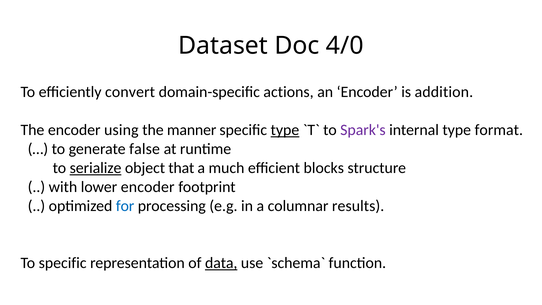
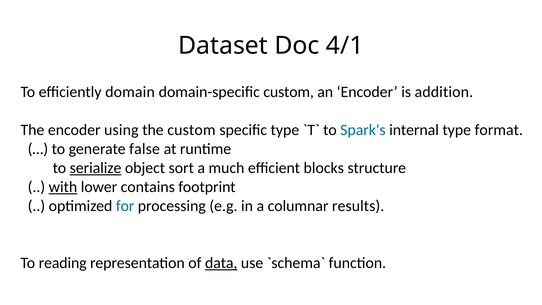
4/0: 4/0 -> 4/1 (345, 46)
convert: convert -> domain (130, 92)
domain-specific actions: actions -> custom (289, 92)
the manner: manner -> custom (192, 130)
type underline: present -> none (285, 130)
Spark's colour: purple -> blue (363, 130)
that: that -> sort (181, 168)
with underline: none -> present (63, 187)
lower encoder: encoder -> contains (148, 187)
To specific: specific -> reading (63, 263)
